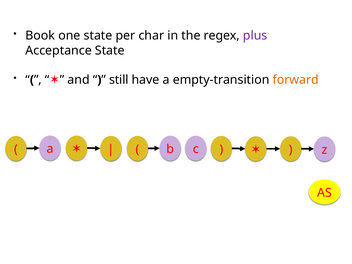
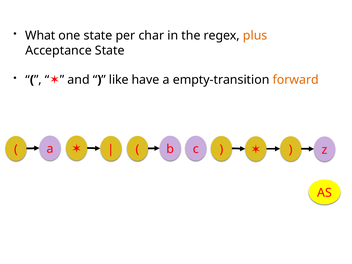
Book: Book -> What (40, 36)
plus colour: purple -> orange (255, 36)
still: still -> like (119, 80)
